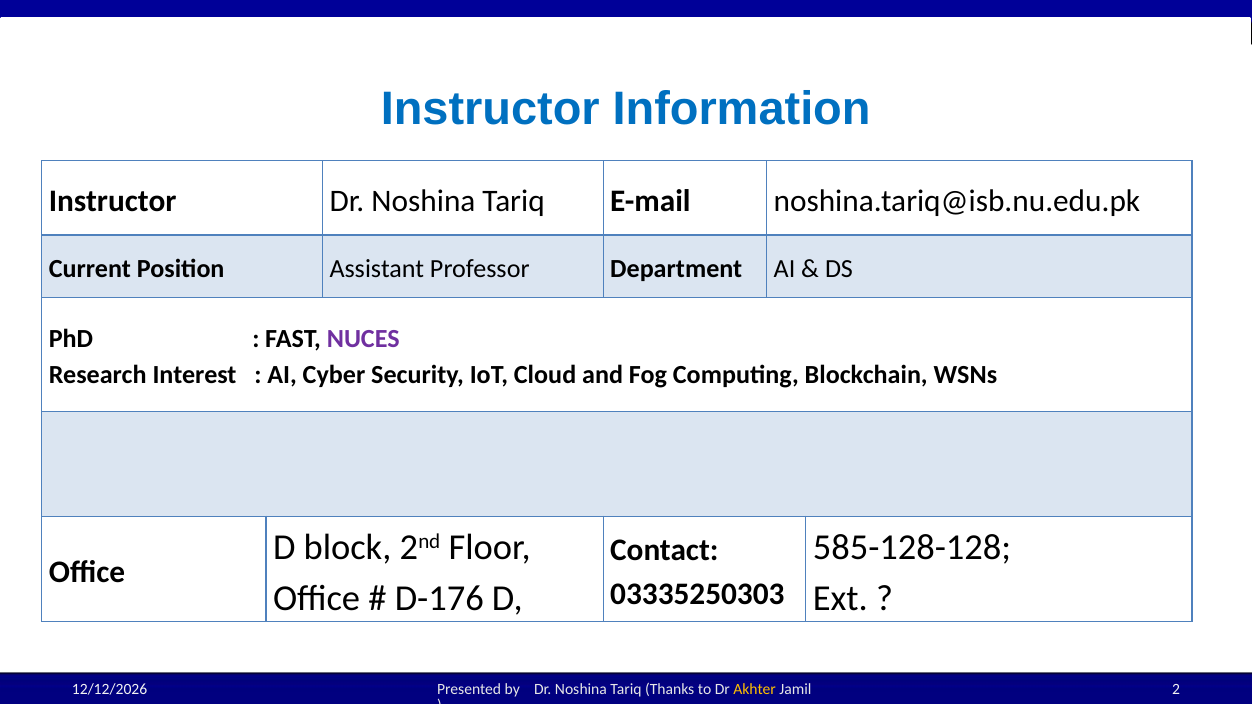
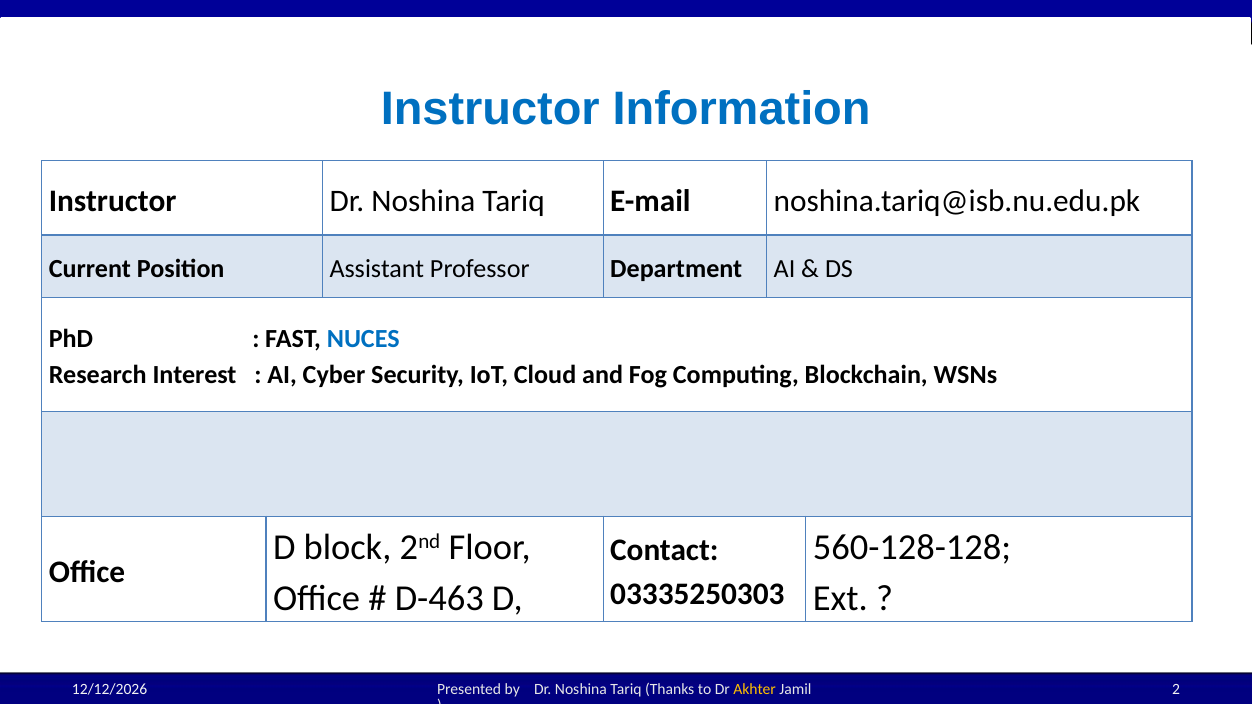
NUCES colour: purple -> blue (363, 339)
585-128-128: 585-128-128 -> 560-128-128 (912, 547)
D-176: D-176 -> D-463 (439, 599)
